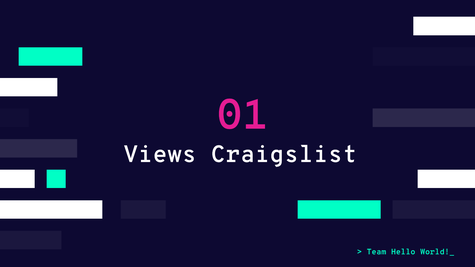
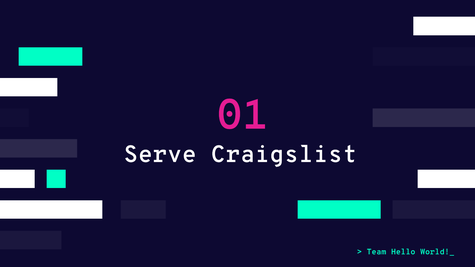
Views: Views -> Serve (160, 154)
